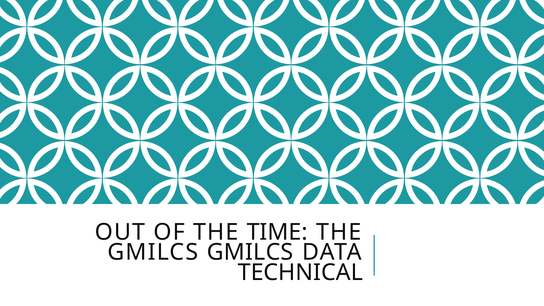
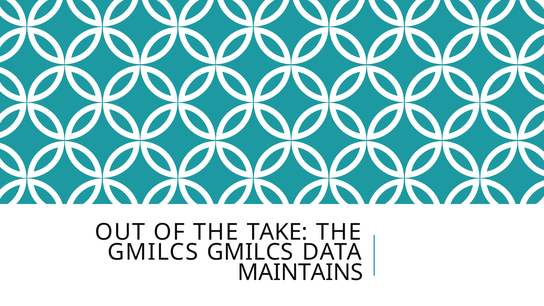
TIME: TIME -> TAKE (277, 232)
TECHNICAL: TECHNICAL -> MAINTAINS (300, 272)
